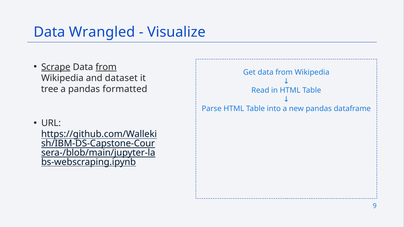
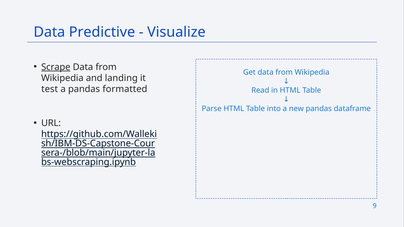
Wrangled: Wrangled -> Predictive (102, 32)
from underline: present -> none (106, 67)
dataset: dataset -> landing (121, 78)
tree: tree -> test (50, 89)
